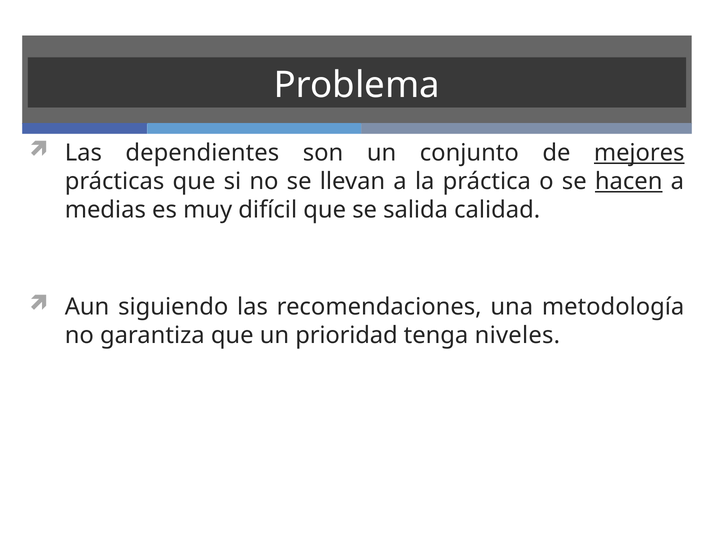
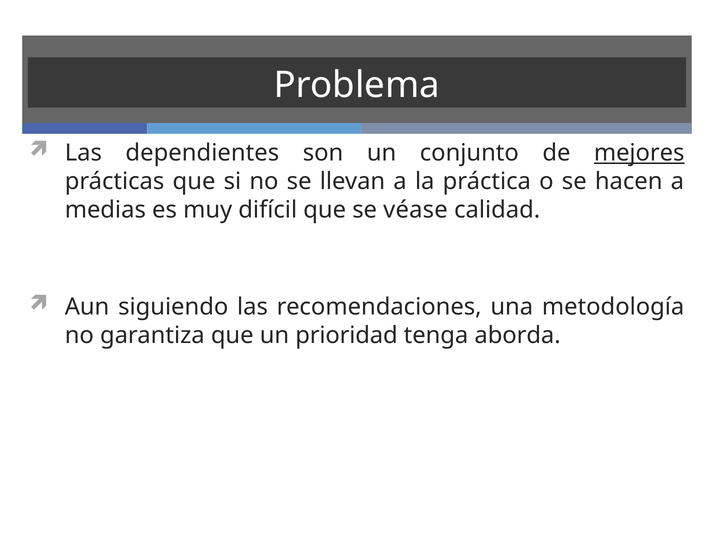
hacen underline: present -> none (629, 182)
salida: salida -> véase (415, 210)
niveles: niveles -> aborda (518, 336)
